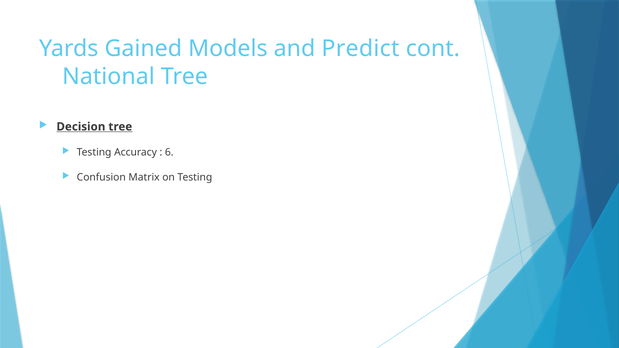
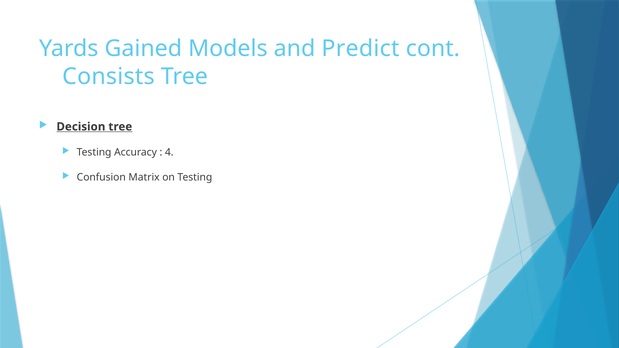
National: National -> Consists (108, 77)
6: 6 -> 4 (169, 152)
